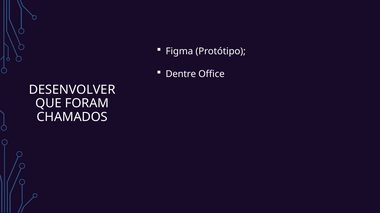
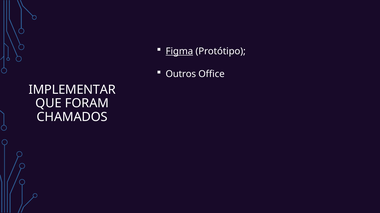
Figma underline: none -> present (179, 51)
Dentre: Dentre -> Outros (181, 74)
DESENVOLVER: DESENVOLVER -> IMPLEMENTAR (72, 90)
